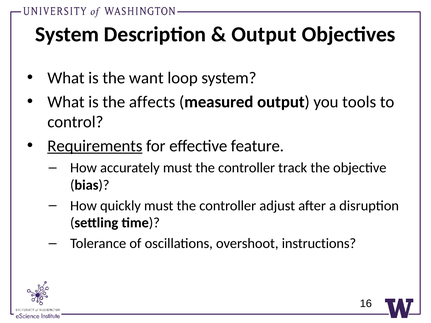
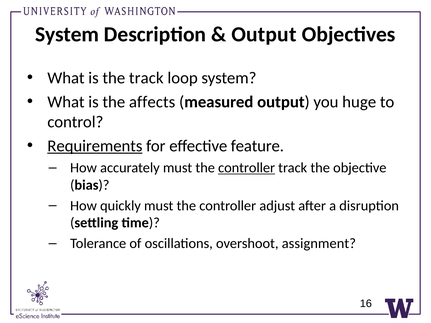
the want: want -> track (146, 78)
tools: tools -> huge (359, 102)
controller underline: none -> present (247, 168)
instructions: instructions -> assignment (319, 244)
